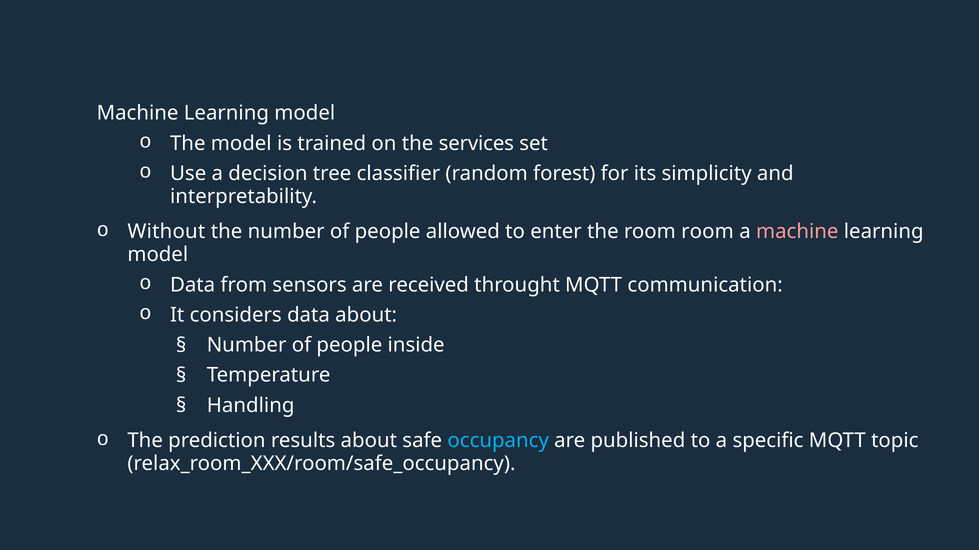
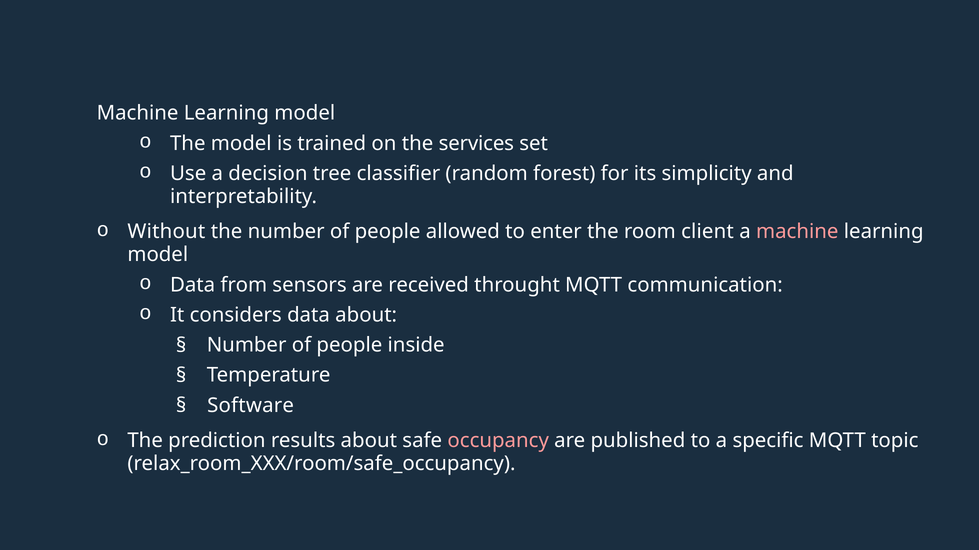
room room: room -> client (707, 232)
Handling: Handling -> Software (251, 406)
occupancy colour: light blue -> pink (498, 441)
